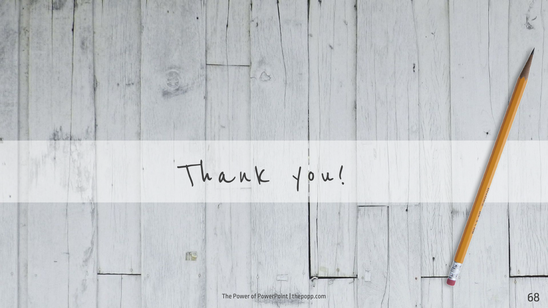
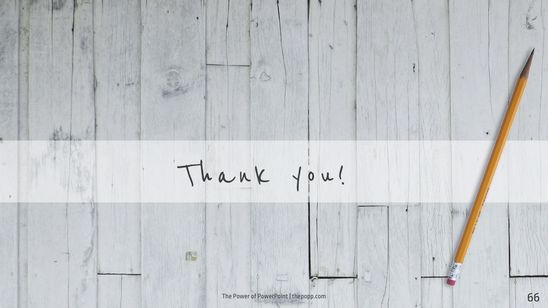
68: 68 -> 66 (533, 297)
